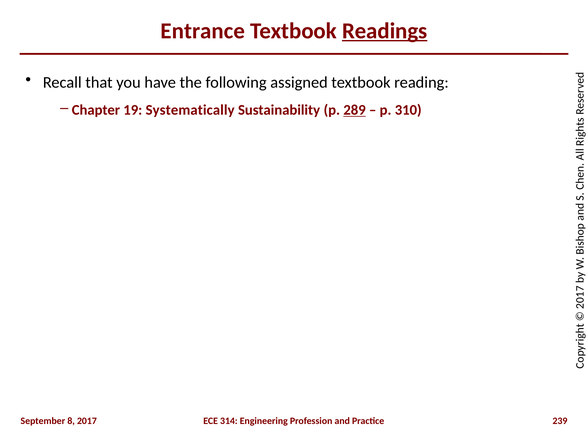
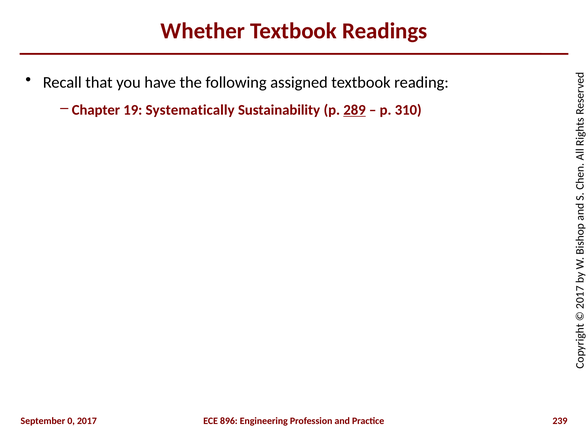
Entrance: Entrance -> Whether (203, 31)
Readings underline: present -> none (385, 31)
September 8: 8 -> 0 (71, 421)
314: 314 -> 896 (229, 421)
